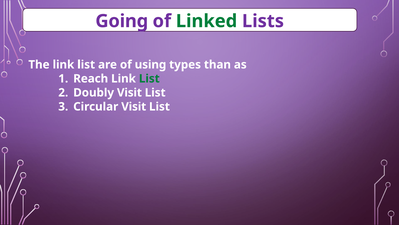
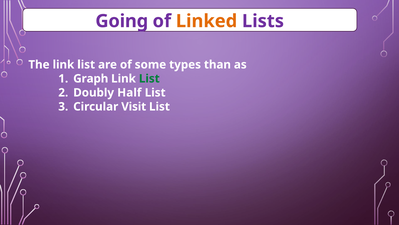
Linked colour: green -> orange (207, 21)
using: using -> some (150, 64)
Reach: Reach -> Graph (91, 78)
Doubly Visit: Visit -> Half (129, 92)
